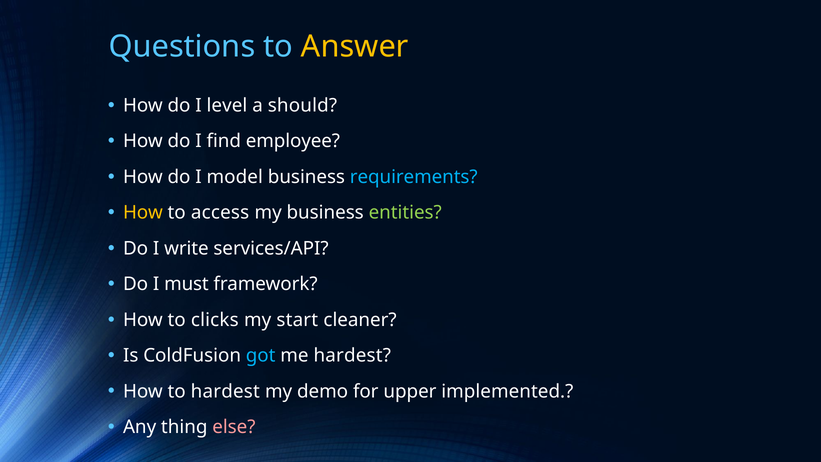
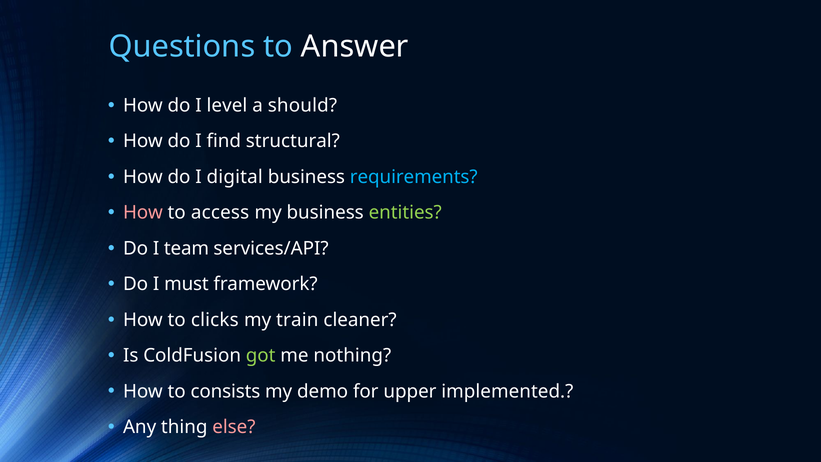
Answer colour: yellow -> white (355, 47)
employee: employee -> structural (293, 141)
model: model -> digital (235, 177)
How colour: yellow -> pink (143, 213)
write: write -> team (186, 248)
start: start -> train (297, 320)
got colour: light blue -> light green (261, 356)
me hardest: hardest -> nothing (352, 356)
to hardest: hardest -> consists (225, 391)
